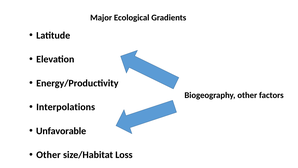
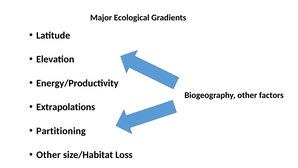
Interpolations: Interpolations -> Extrapolations (66, 107)
Unfavorable: Unfavorable -> Partitioning (61, 131)
